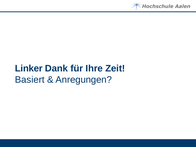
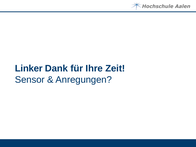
Basiert: Basiert -> Sensor (30, 80)
